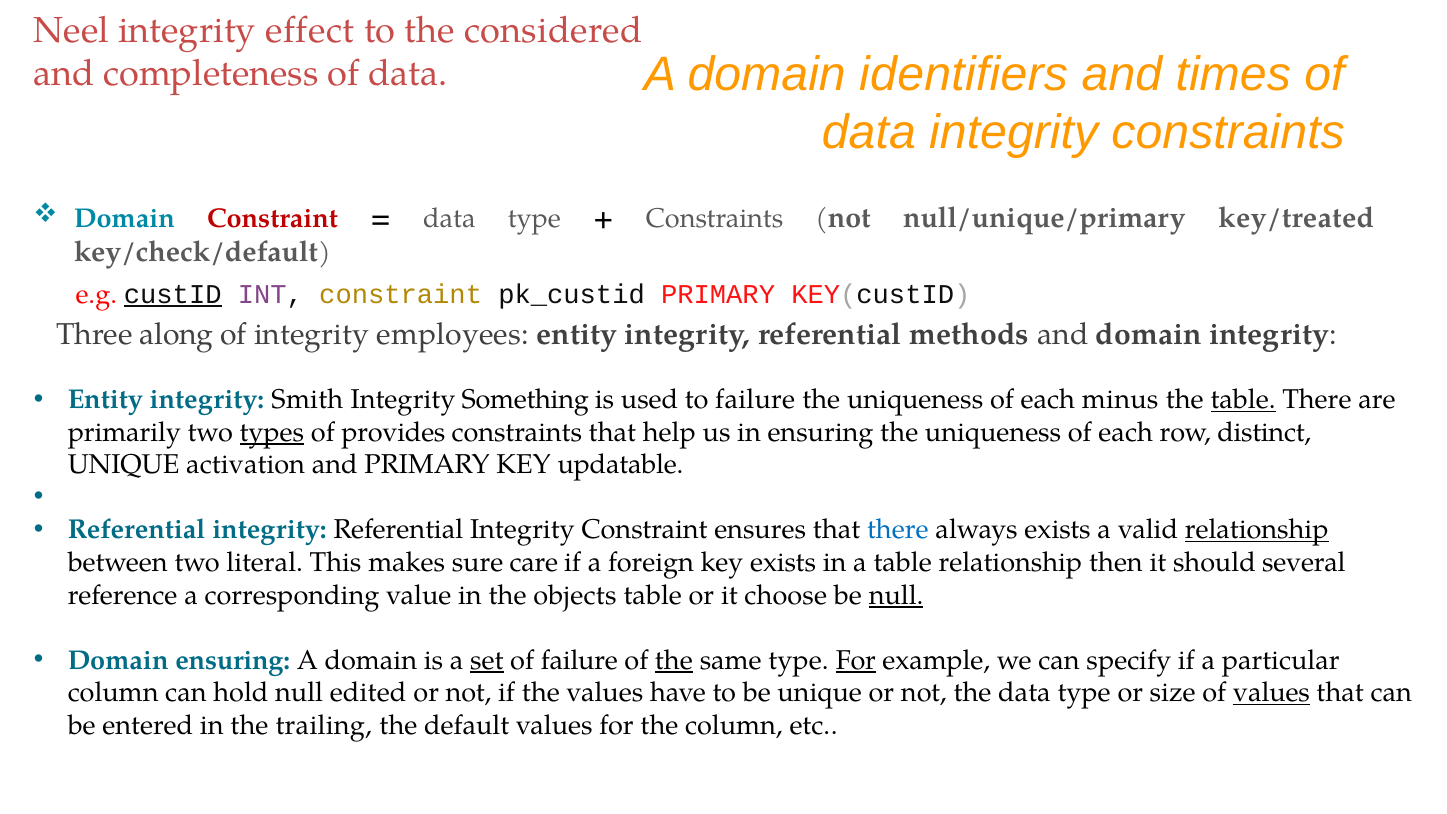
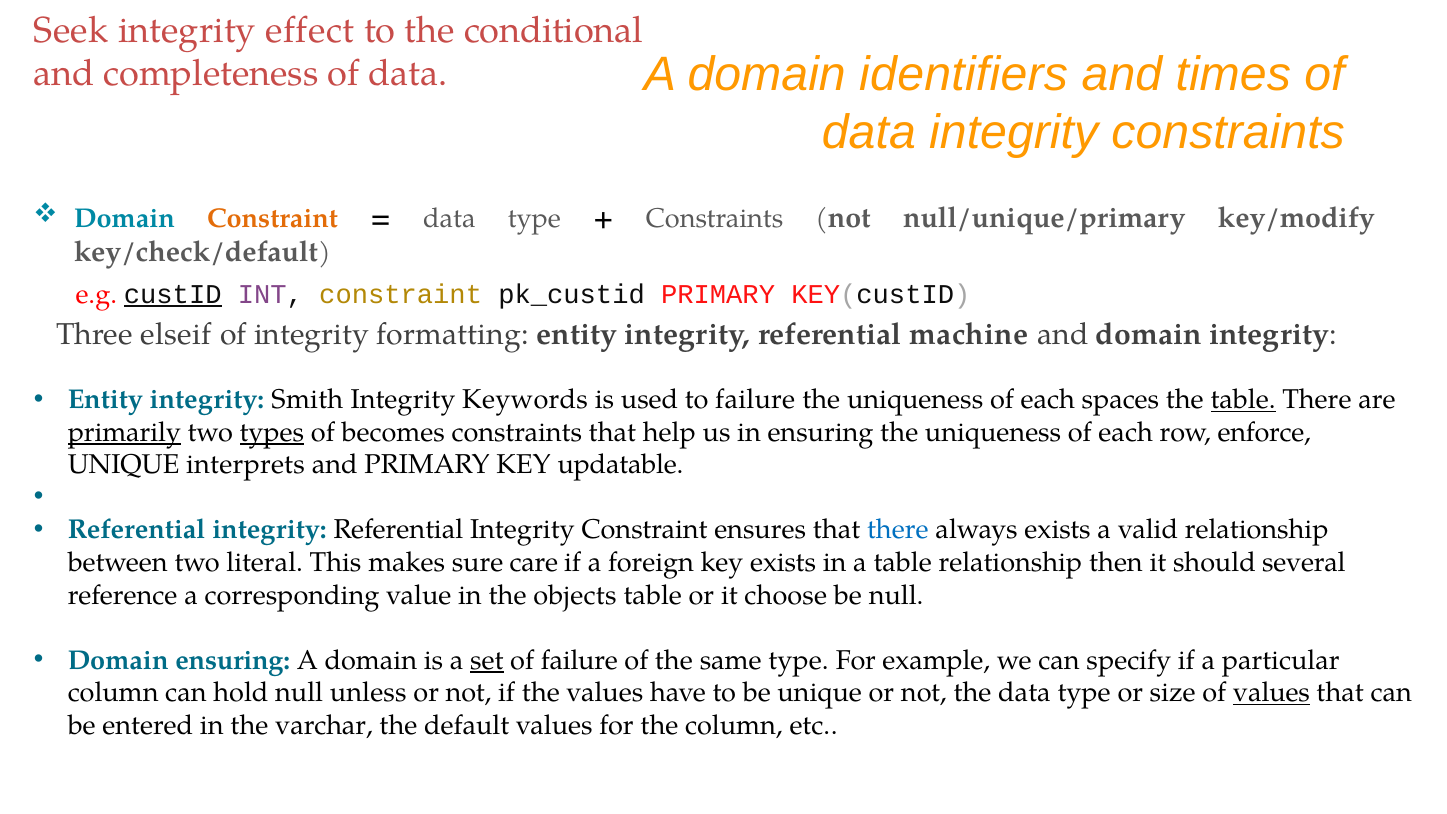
Neel: Neel -> Seek (71, 30)
considered: considered -> conditional (553, 30)
Constraint colour: red -> orange (273, 218)
key/treated: key/treated -> key/modify (1296, 218)
along: along -> elseif (176, 335)
employees: employees -> formatting (453, 335)
methods: methods -> machine (969, 335)
Something: Something -> Keywords (525, 400)
minus: minus -> spaces (1120, 400)
primarily underline: none -> present (124, 432)
provides: provides -> becomes (393, 432)
distinct: distinct -> enforce (1264, 432)
activation: activation -> interprets (245, 465)
relationship underline: present -> none (1257, 530)
null underline: present -> none (896, 595)
the underline: present -> none (674, 660)
For underline: present -> none (856, 660)
edited: edited -> unless (368, 693)
trailing: trailing -> varchar (324, 725)
